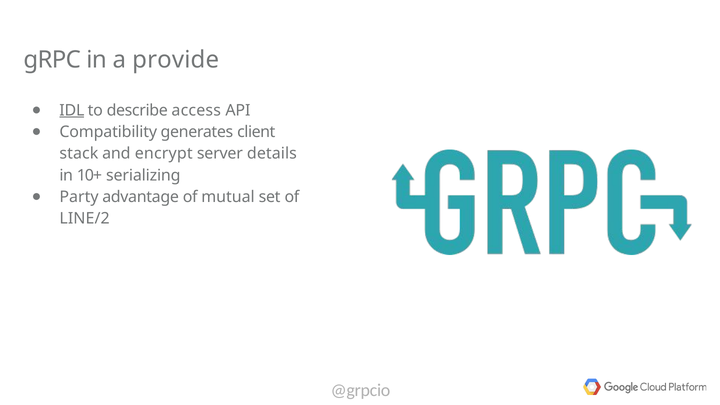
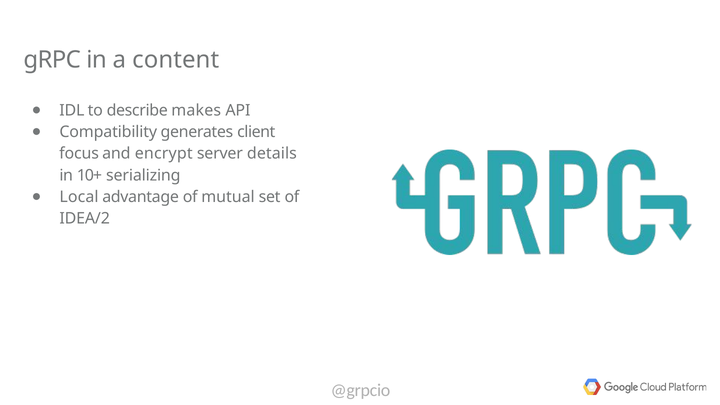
provide: provide -> content (176, 60)
IDL underline: present -> none (72, 110)
access: access -> makes (196, 110)
stack: stack -> focus (79, 154)
Party: Party -> Local (79, 197)
LINE/2: LINE/2 -> IDEA/2 (85, 219)
